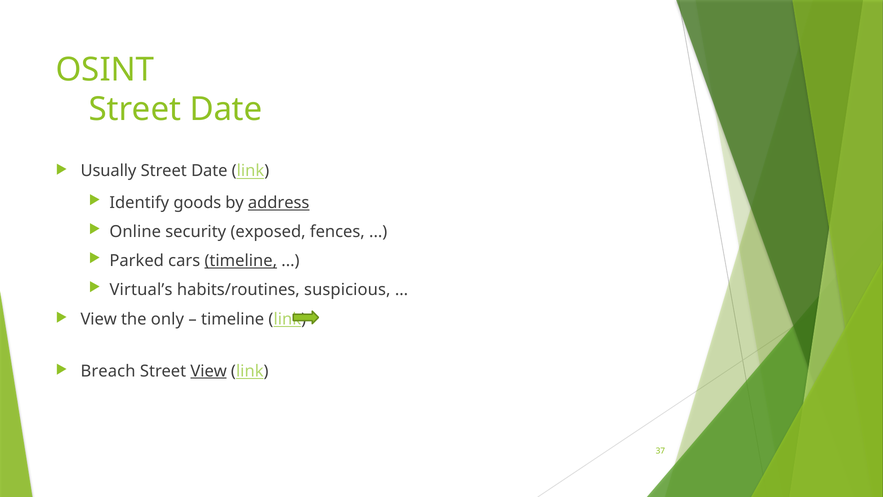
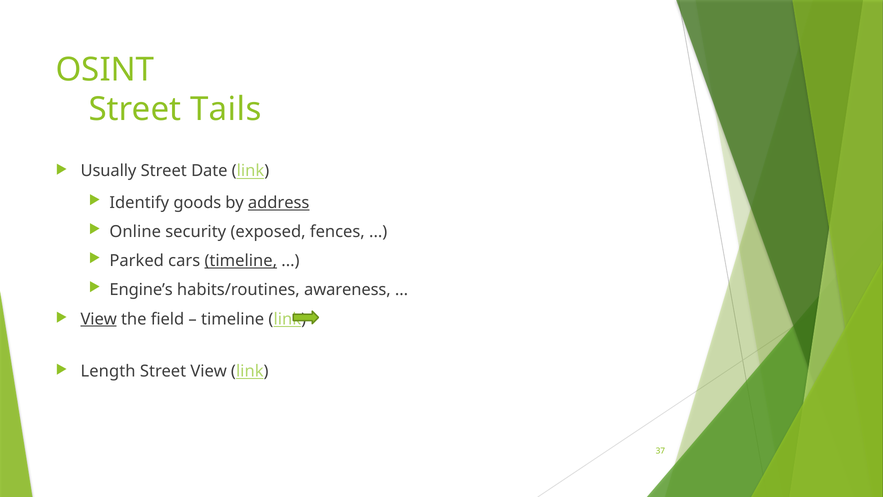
Date: Date -> Tails (226, 109)
Virtual’s: Virtual’s -> Engine’s (141, 290)
suspicious: suspicious -> awareness (347, 290)
View underline: none -> present (99, 319)
only: only -> field (168, 319)
Breach: Breach -> Length (108, 371)
View underline: present -> none (209, 371)
